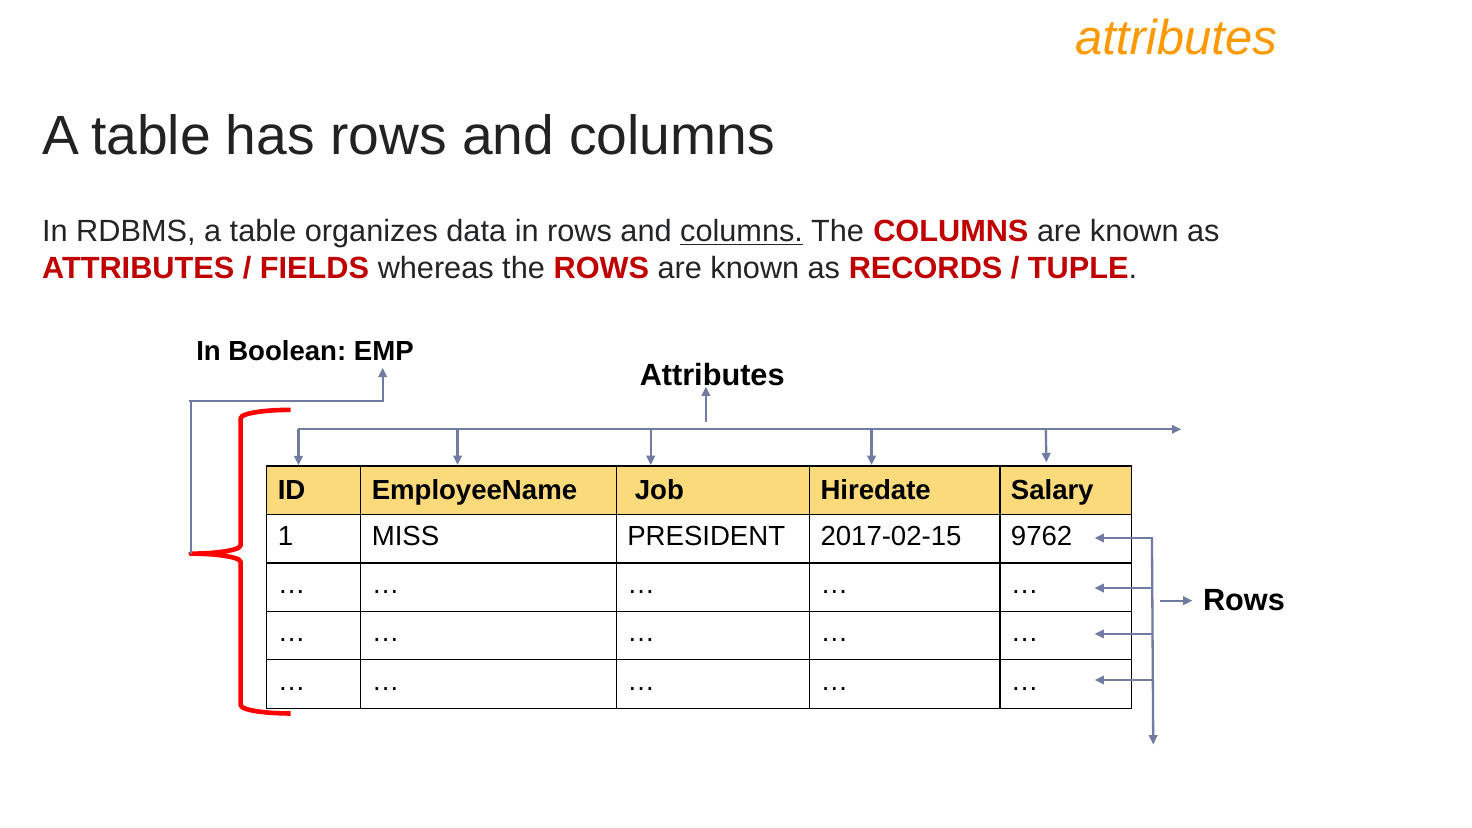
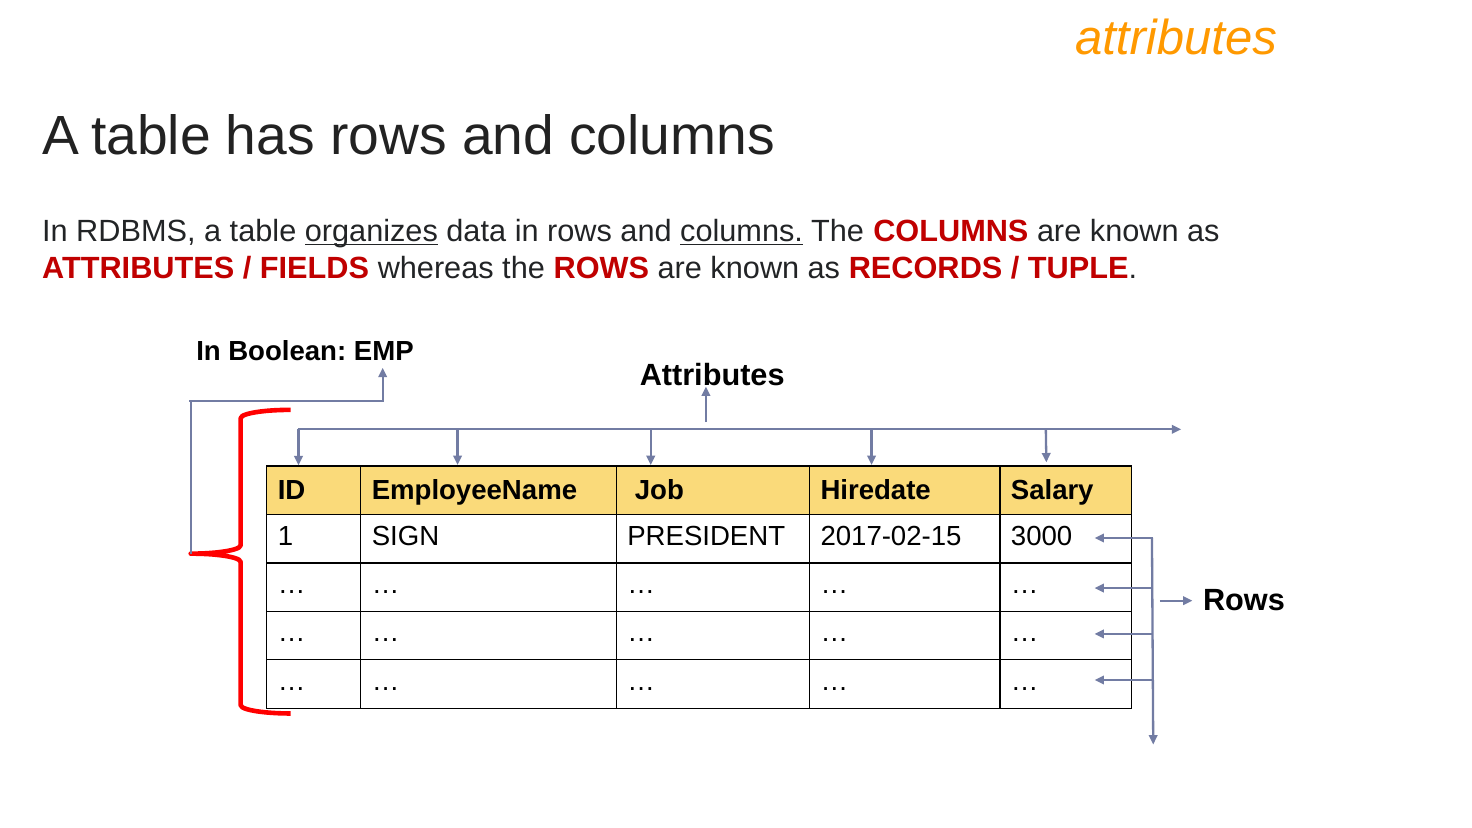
organizes underline: none -> present (371, 231)
MISS: MISS -> SIGN (405, 536)
9762: 9762 -> 3000 (1042, 536)
